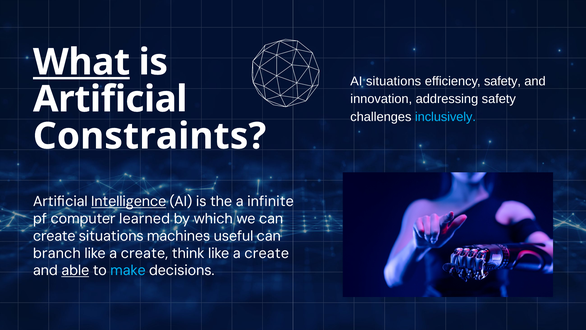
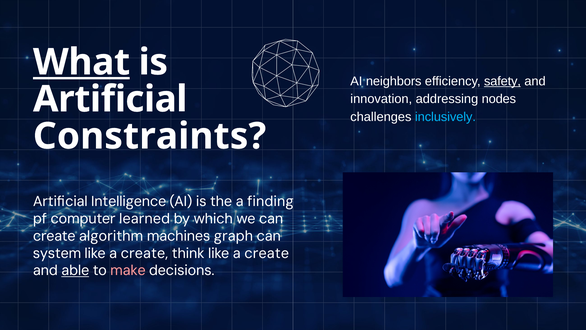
AI situations: situations -> neighbors (394, 81)
safety underline: none -> present (502, 81)
addressing safety: safety -> nodes (499, 99)
Intelligence underline: present -> none (129, 201)
infinite: infinite -> finding (270, 201)
create situations: situations -> algorithm (111, 236)
useful: useful -> graph (233, 236)
branch: branch -> system (57, 253)
make colour: light blue -> pink (128, 270)
